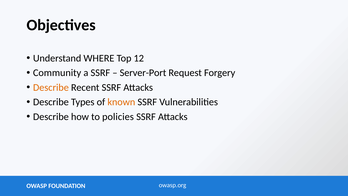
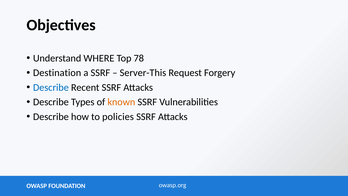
12: 12 -> 78 (139, 58)
Community: Community -> Destination (57, 73)
Server-Port: Server-Port -> Server-This (143, 73)
Describe colour: orange -> blue (51, 87)
